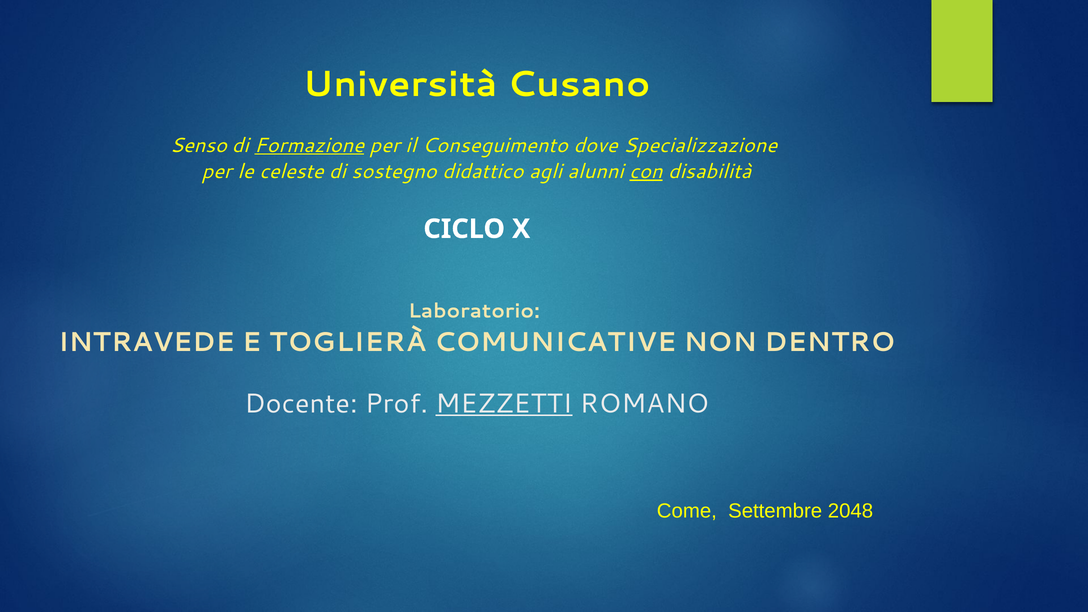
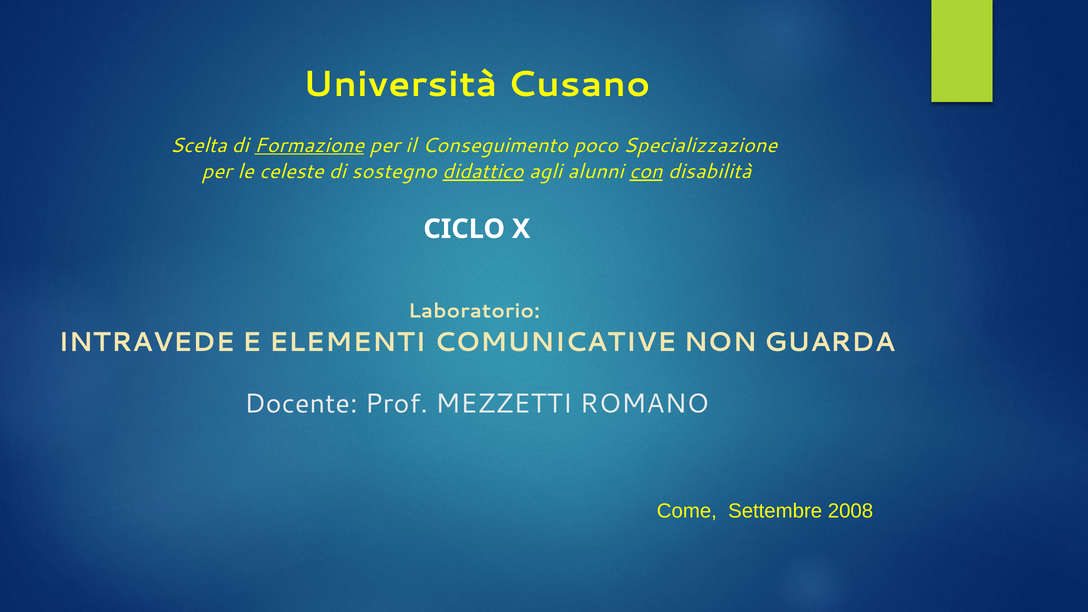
Senso: Senso -> Scelta (198, 145)
dove: dove -> poco (596, 145)
didattico underline: none -> present (483, 171)
TOGLIERÀ: TOGLIERÀ -> ELEMENTI (348, 342)
DENTRO: DENTRO -> GUARDA (830, 342)
MEZZETTI underline: present -> none (504, 404)
2048: 2048 -> 2008 (850, 511)
